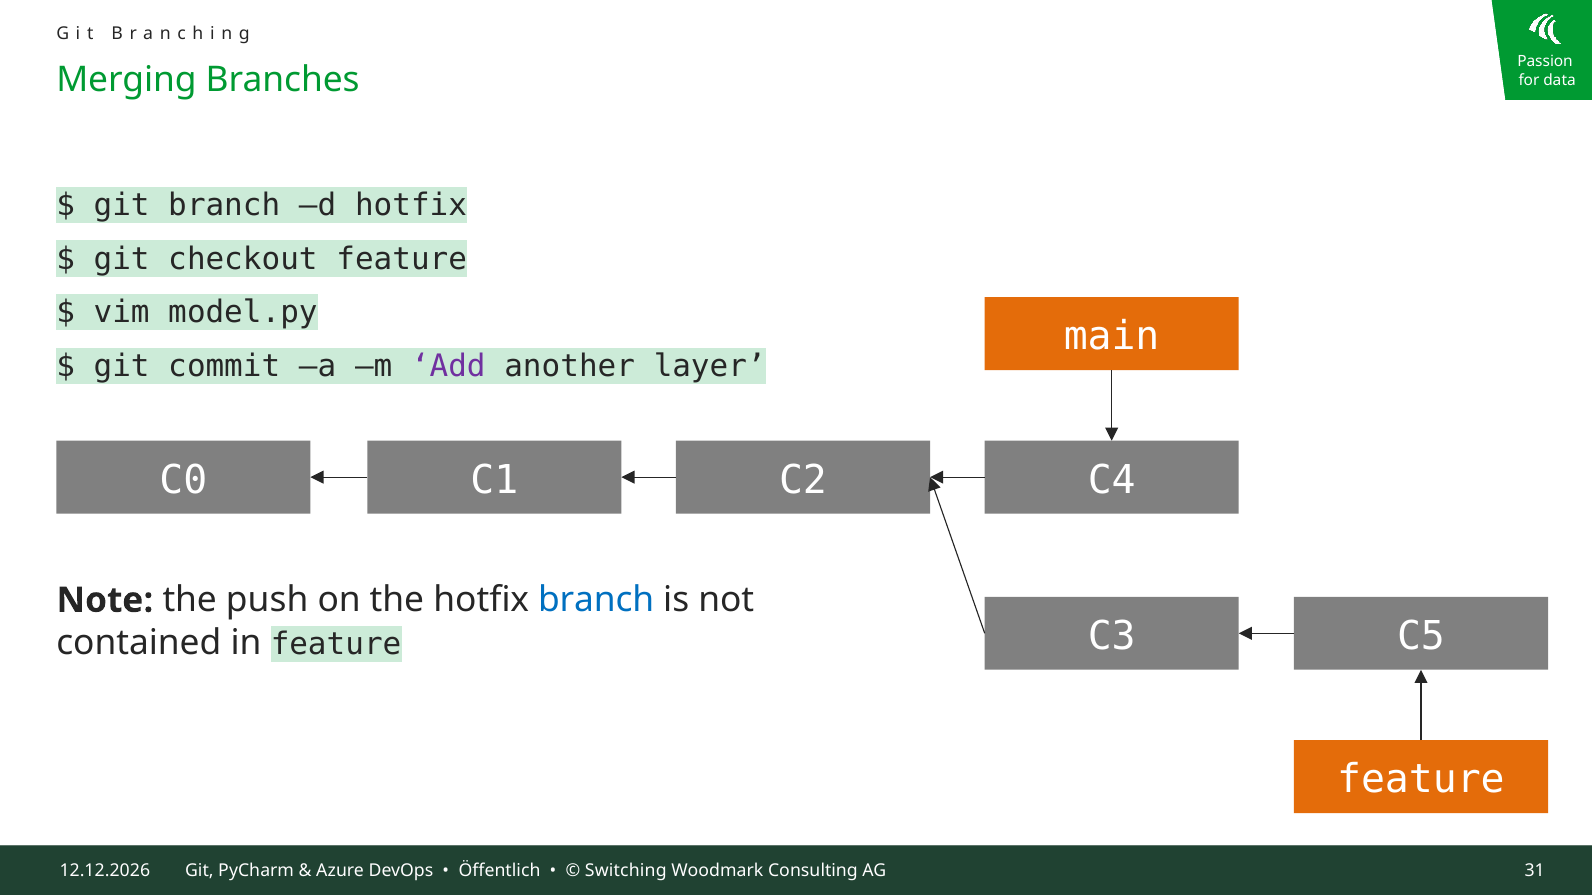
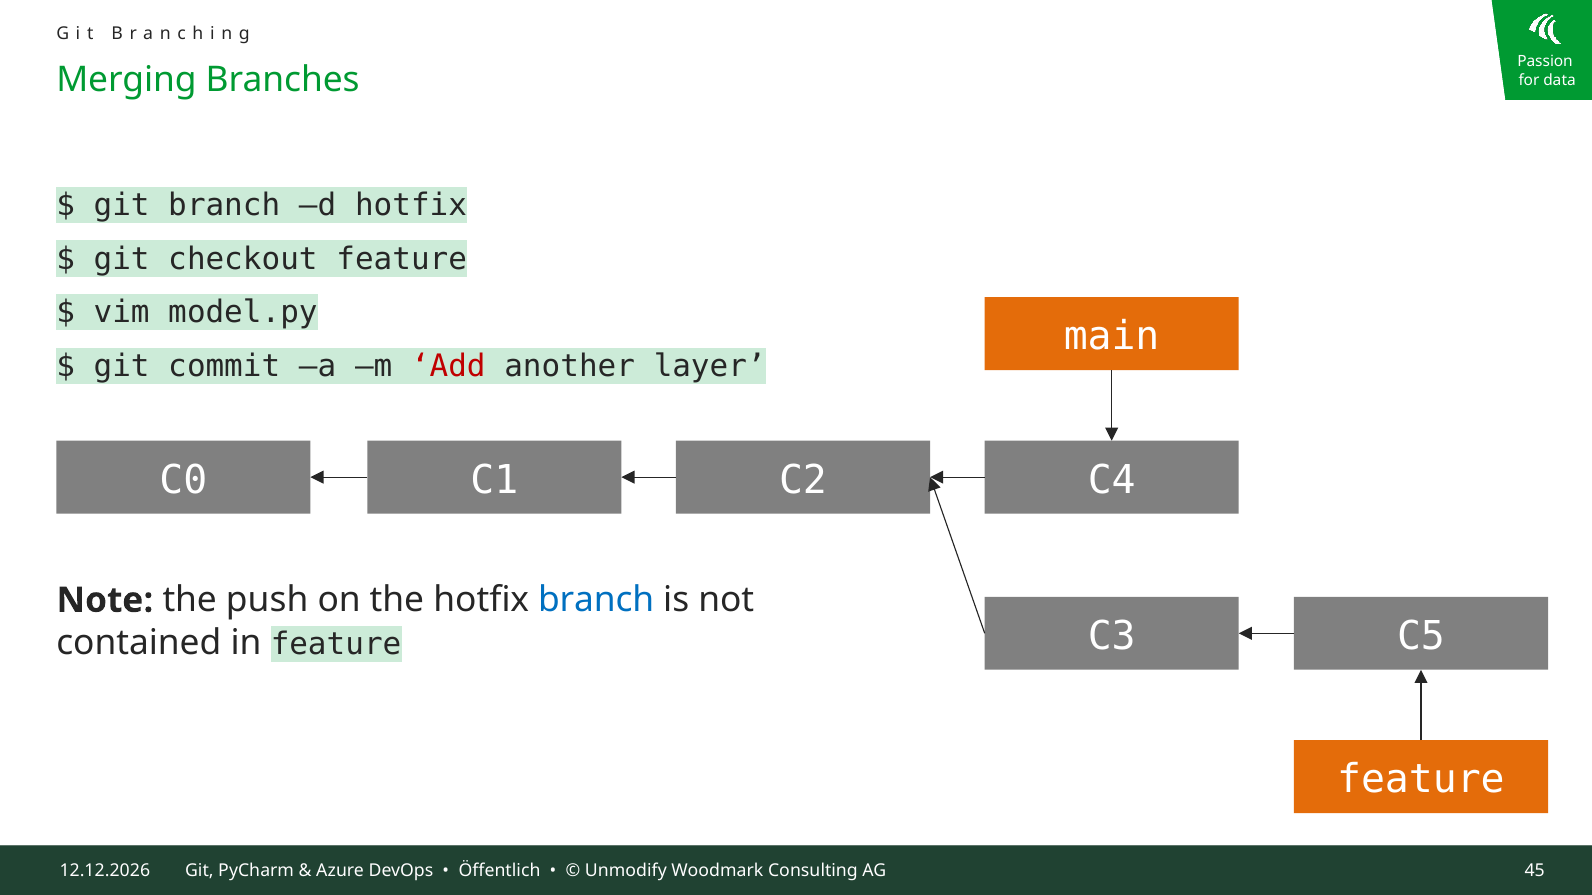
Add colour: purple -> red (448, 367)
Switching: Switching -> Unmodify (626, 871)
31: 31 -> 45 (1535, 871)
